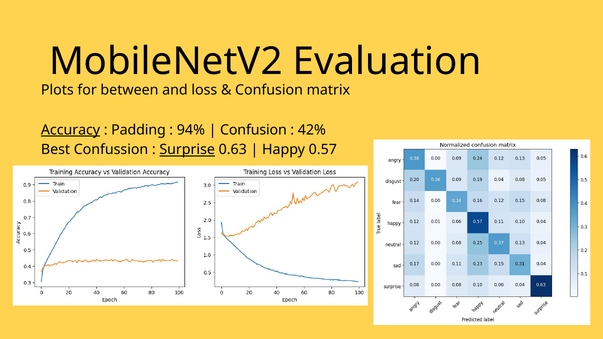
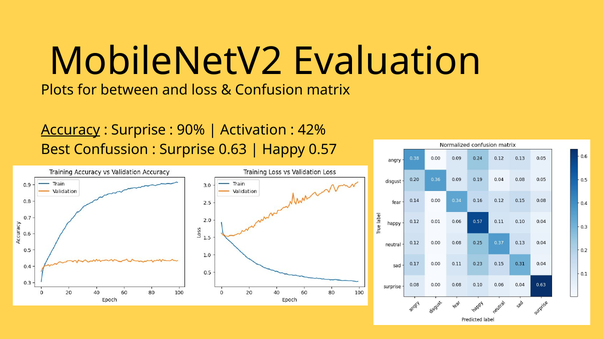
Padding: Padding -> Surprise (139, 130)
94%: 94% -> 90% (191, 130)
Confusion: Confusion -> Activation (253, 130)
Surprise underline: present -> none (187, 150)
